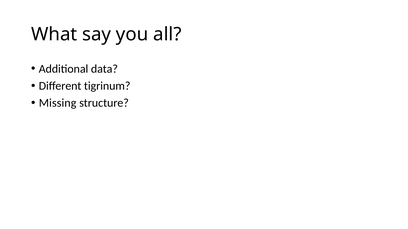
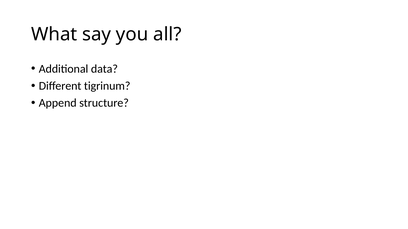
Missing: Missing -> Append (58, 103)
